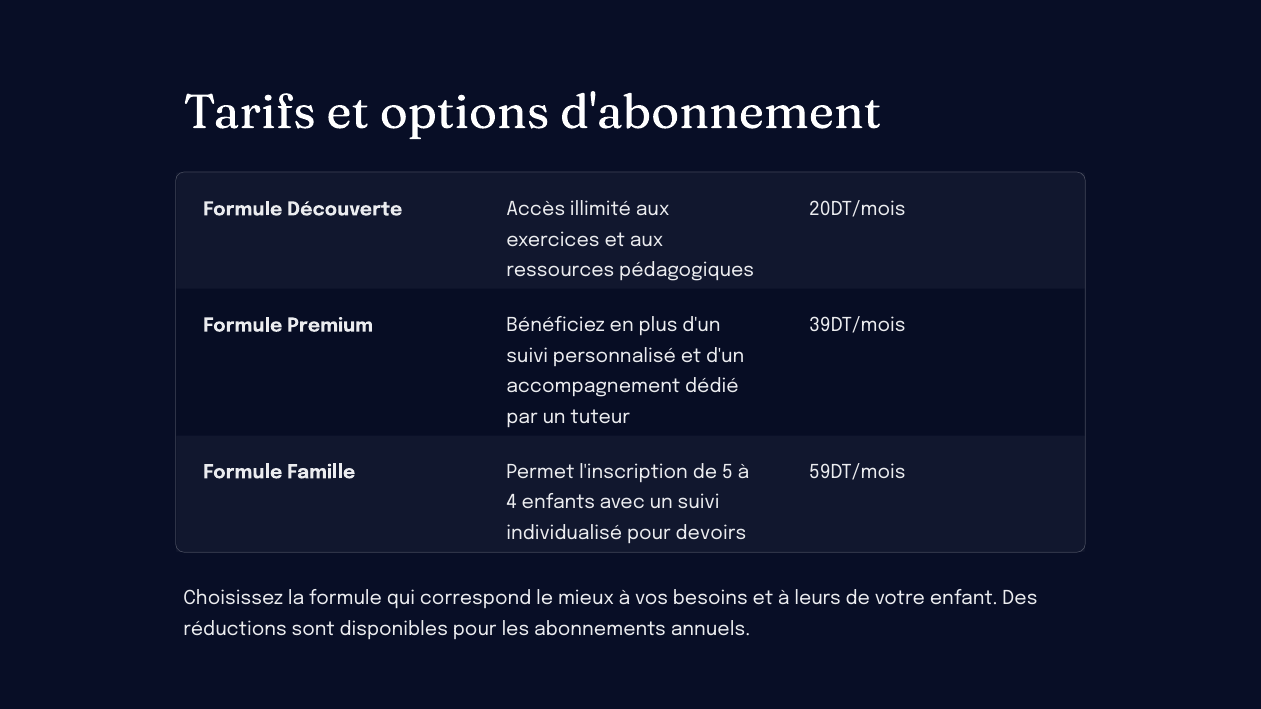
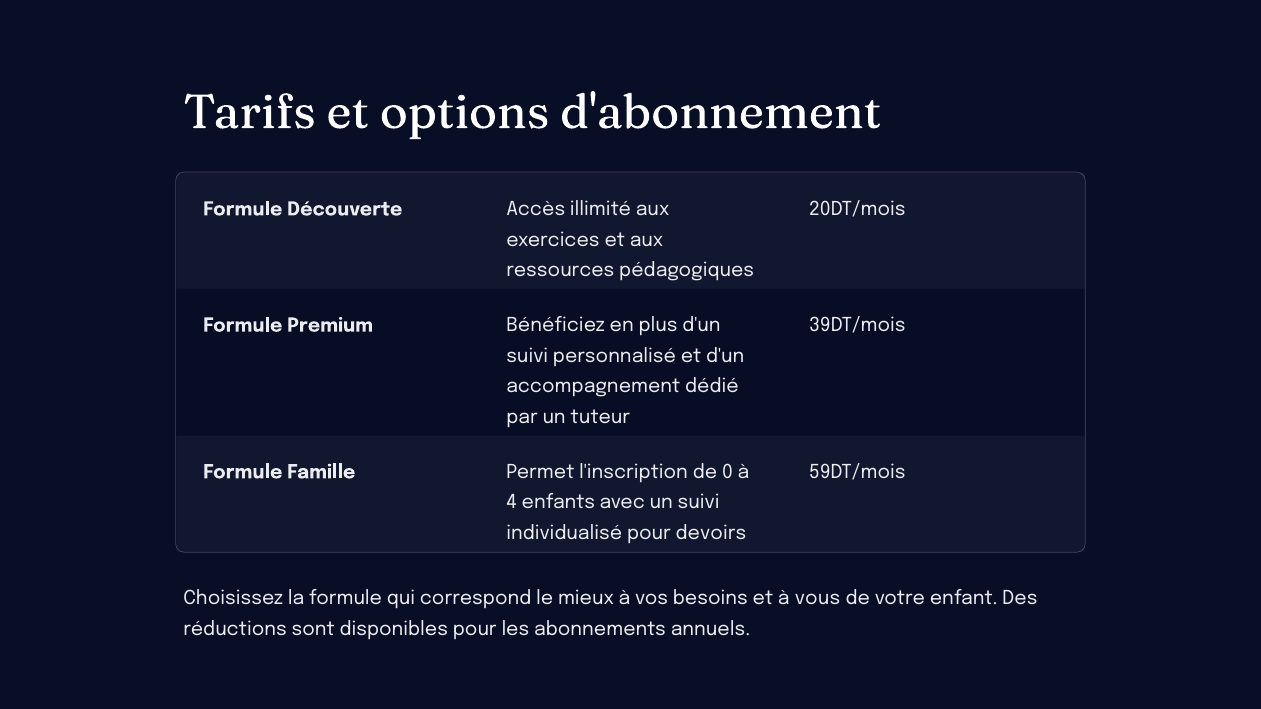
5: 5 -> 0 (727, 472)
leurs: leurs -> vous (818, 598)
